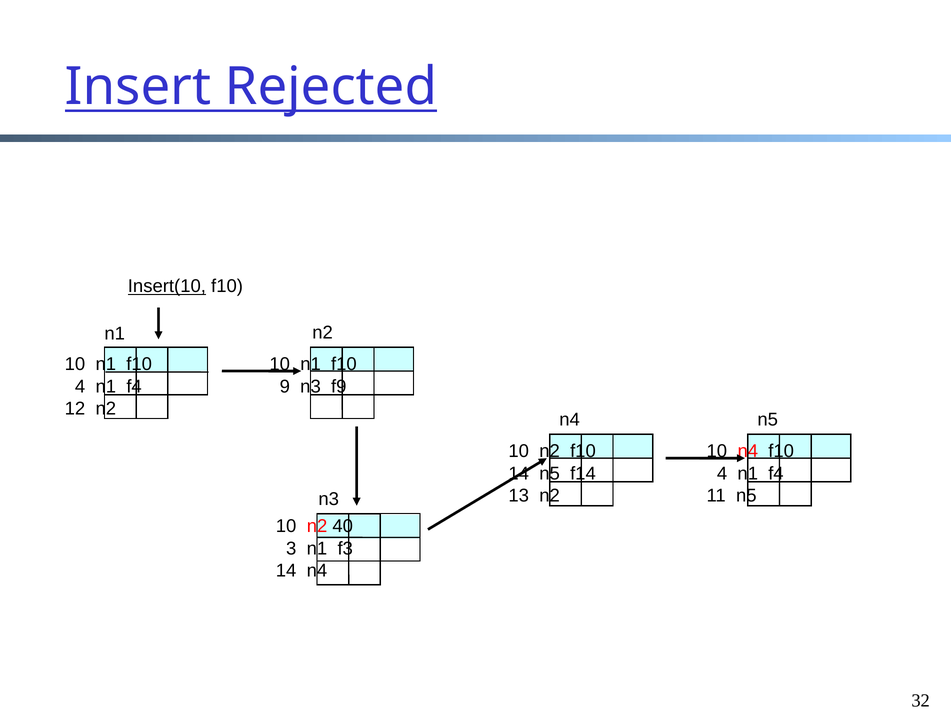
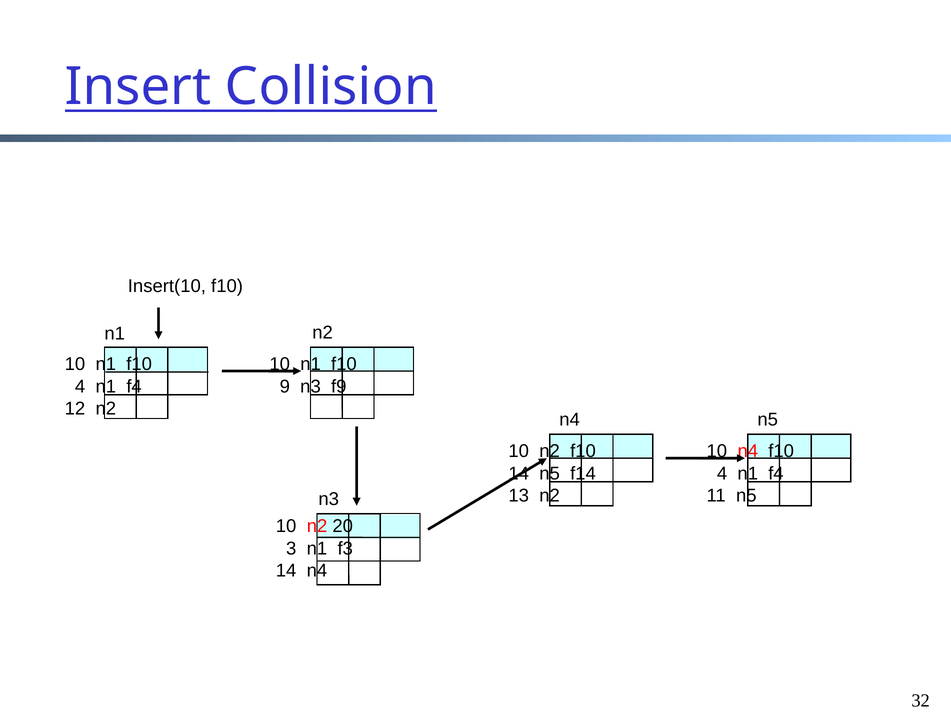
Rejected: Rejected -> Collision (331, 87)
Insert(10 underline: present -> none (167, 286)
40: 40 -> 20 (343, 526)
